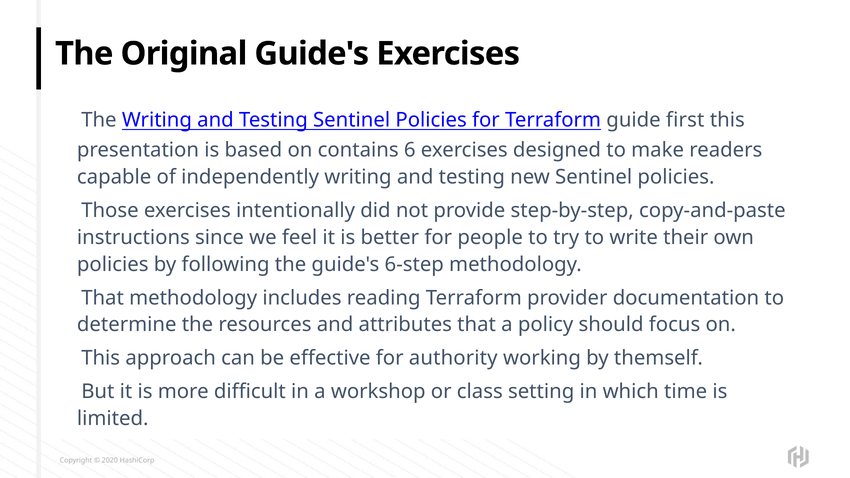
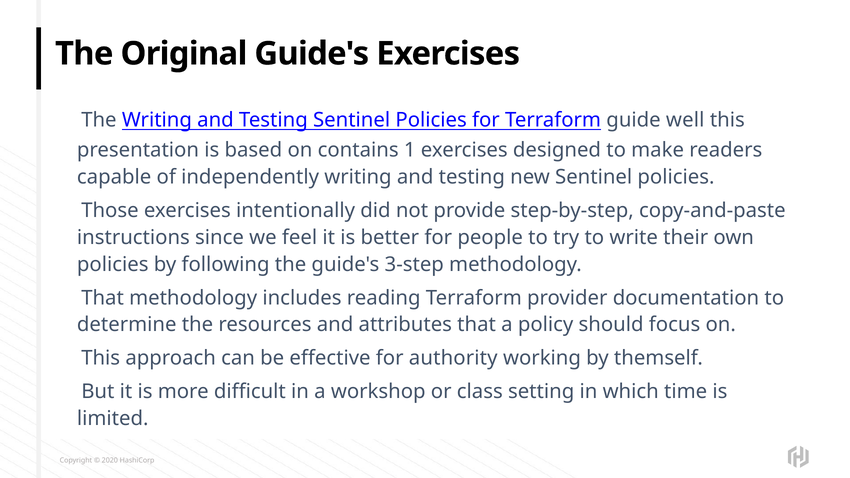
first: first -> well (685, 120)
6: 6 -> 1 (410, 150)
6-step: 6-step -> 3-step (414, 264)
